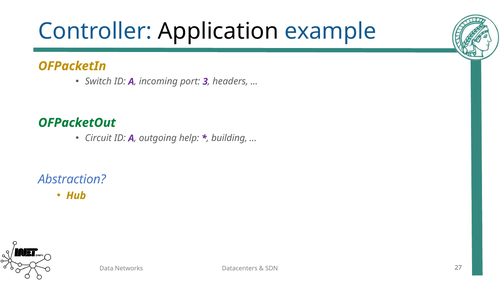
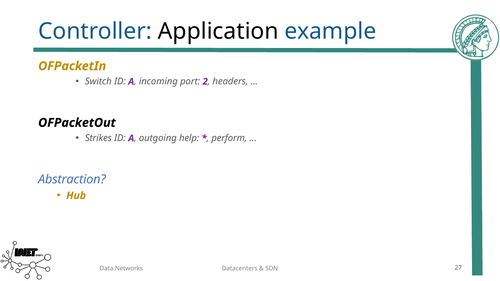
3: 3 -> 2 (205, 82)
OFPacketOut colour: green -> black (77, 123)
Circuit: Circuit -> Strikes (98, 138)
building: building -> perform (229, 138)
